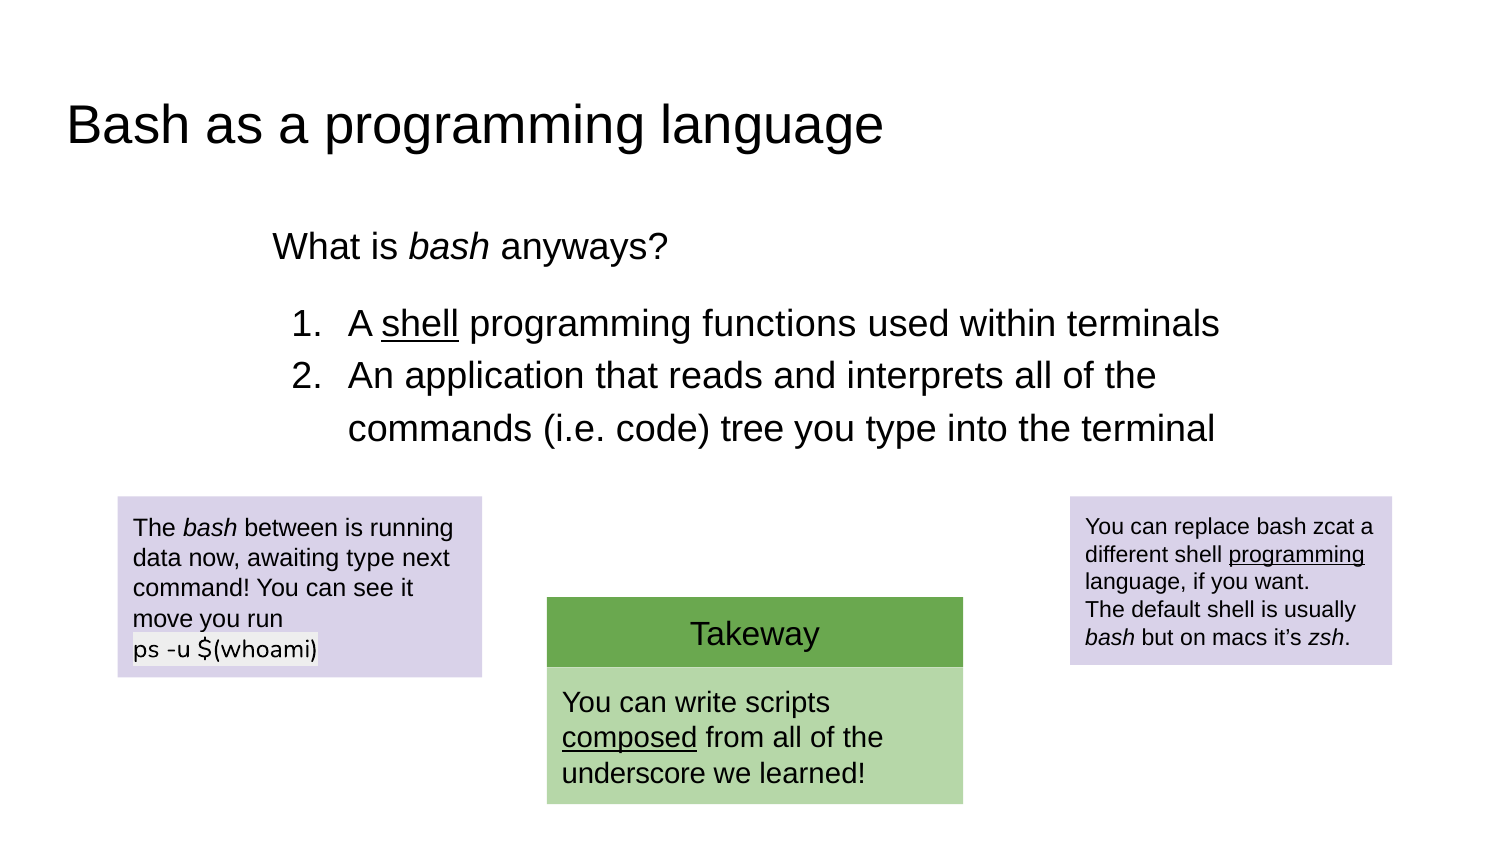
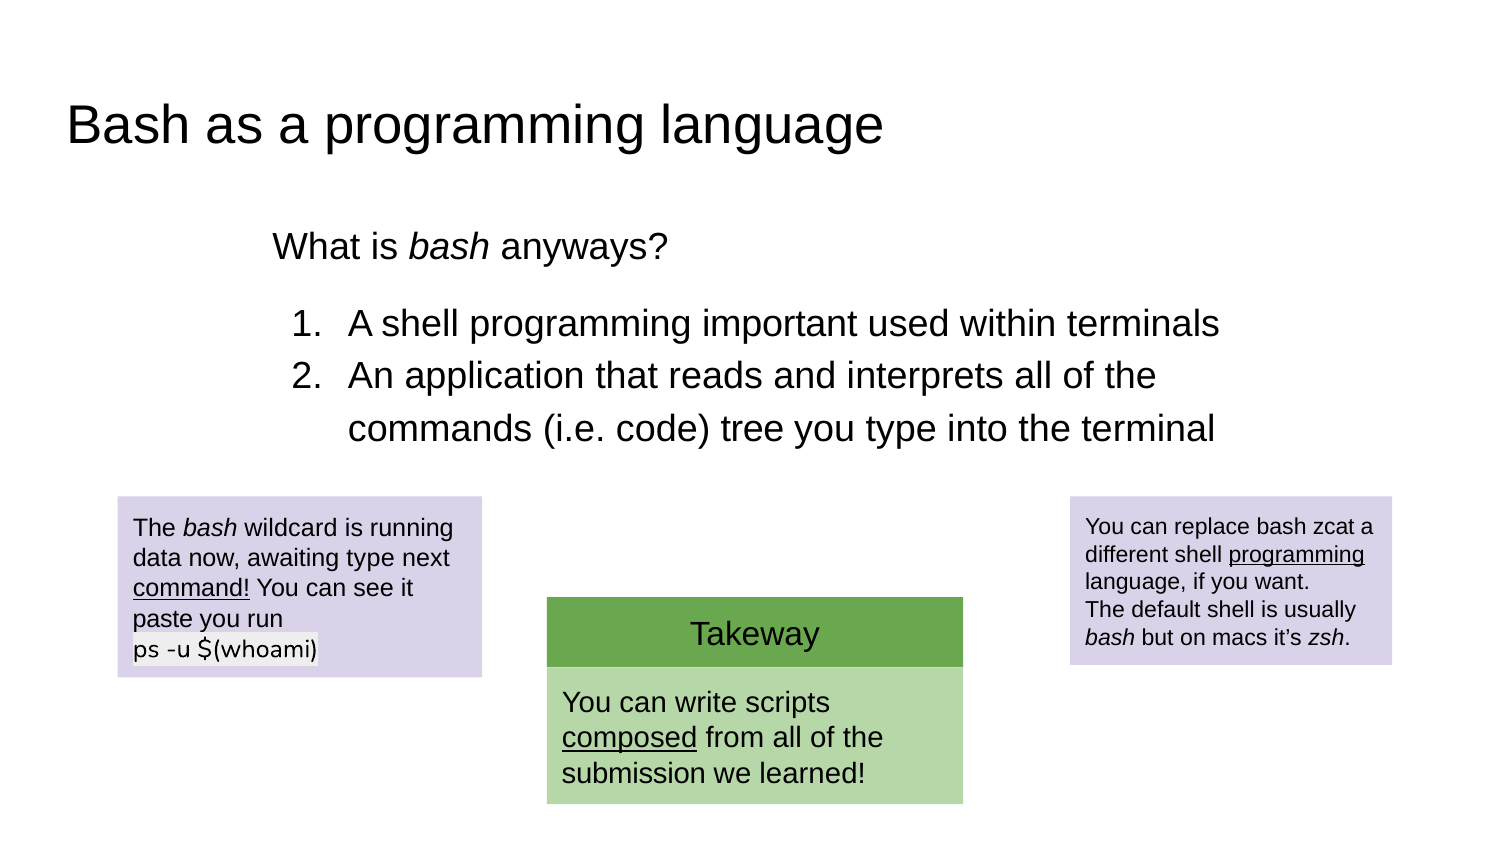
shell underline: present -> none (420, 325)
functions: functions -> important (780, 325)
between: between -> wildcard (291, 528)
command underline: none -> present (191, 589)
move: move -> paste (163, 619)
underscore: underscore -> submission (634, 774)
